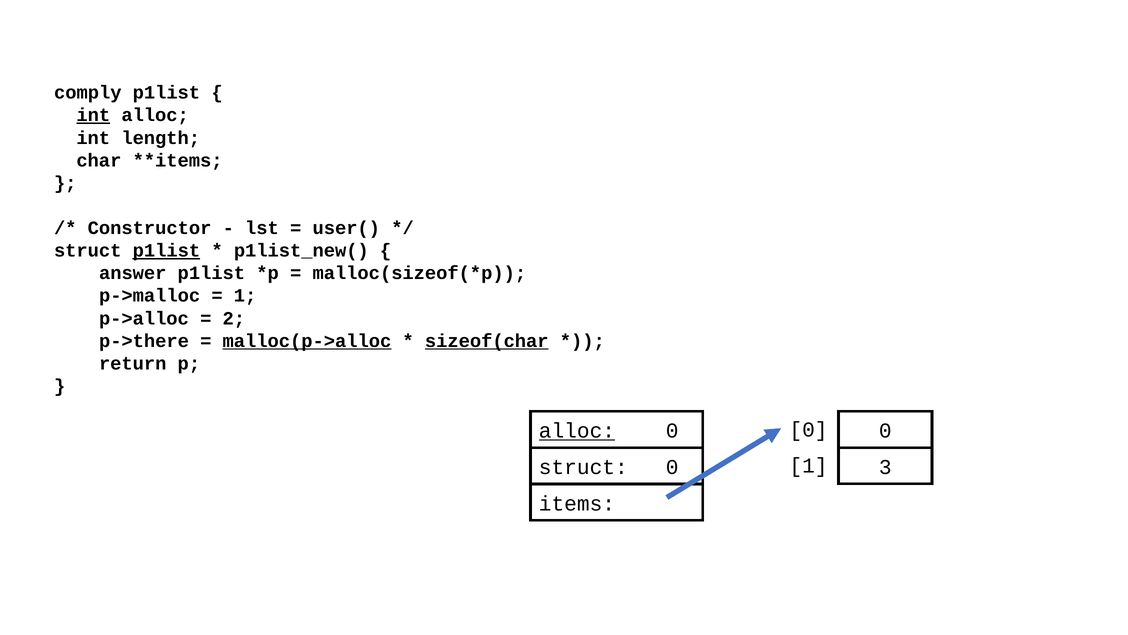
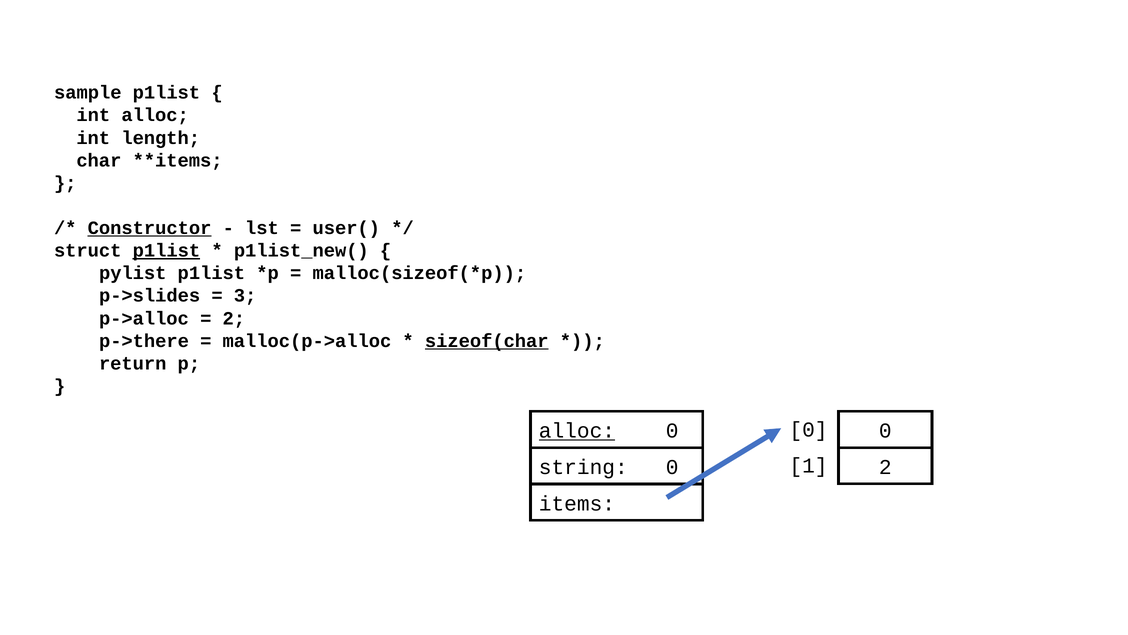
comply: comply -> sample (88, 93)
int underline: present -> none (93, 115)
Constructor underline: none -> present (150, 228)
answer: answer -> pylist (133, 273)
p->malloc: p->malloc -> p->slides (150, 296)
1: 1 -> 3 (245, 296)
malloc(p->alloc underline: present -> none (307, 341)
struct: struct -> string (583, 467)
3: 3 -> 2 (885, 467)
